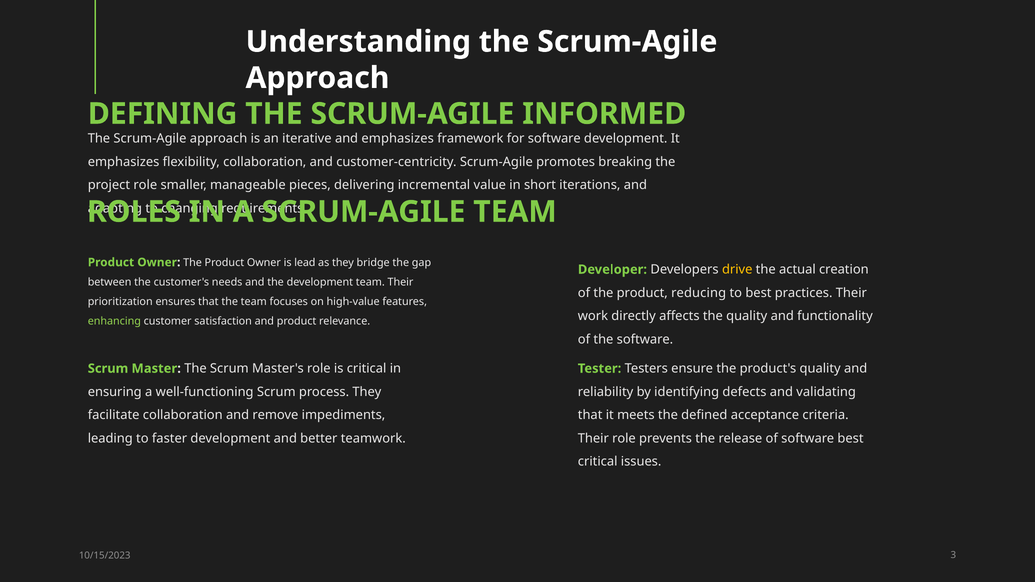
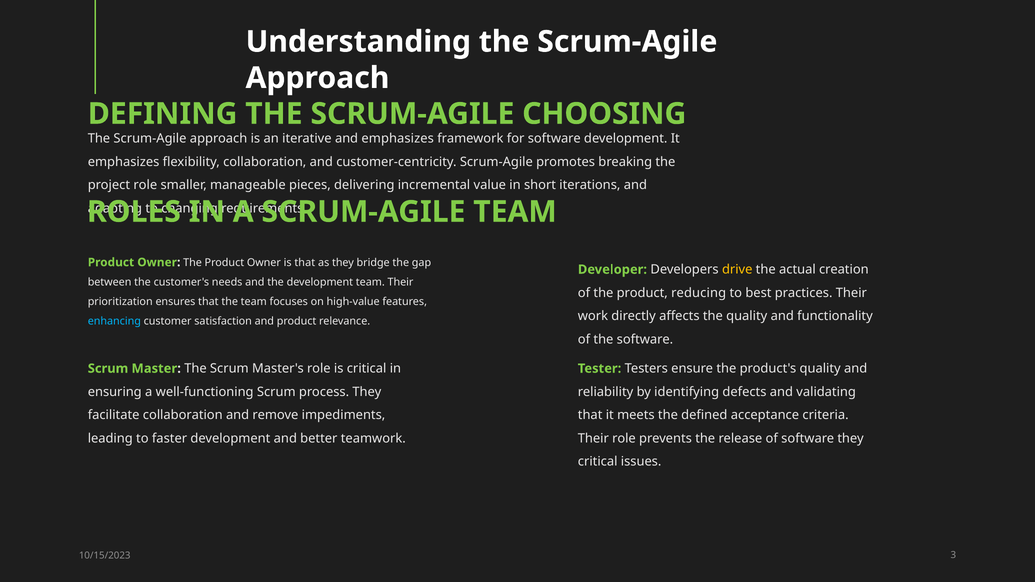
INFORMED: INFORMED -> CHOOSING (604, 114)
is lead: lead -> that (305, 263)
enhancing colour: light green -> light blue (114, 321)
software best: best -> they (851, 438)
